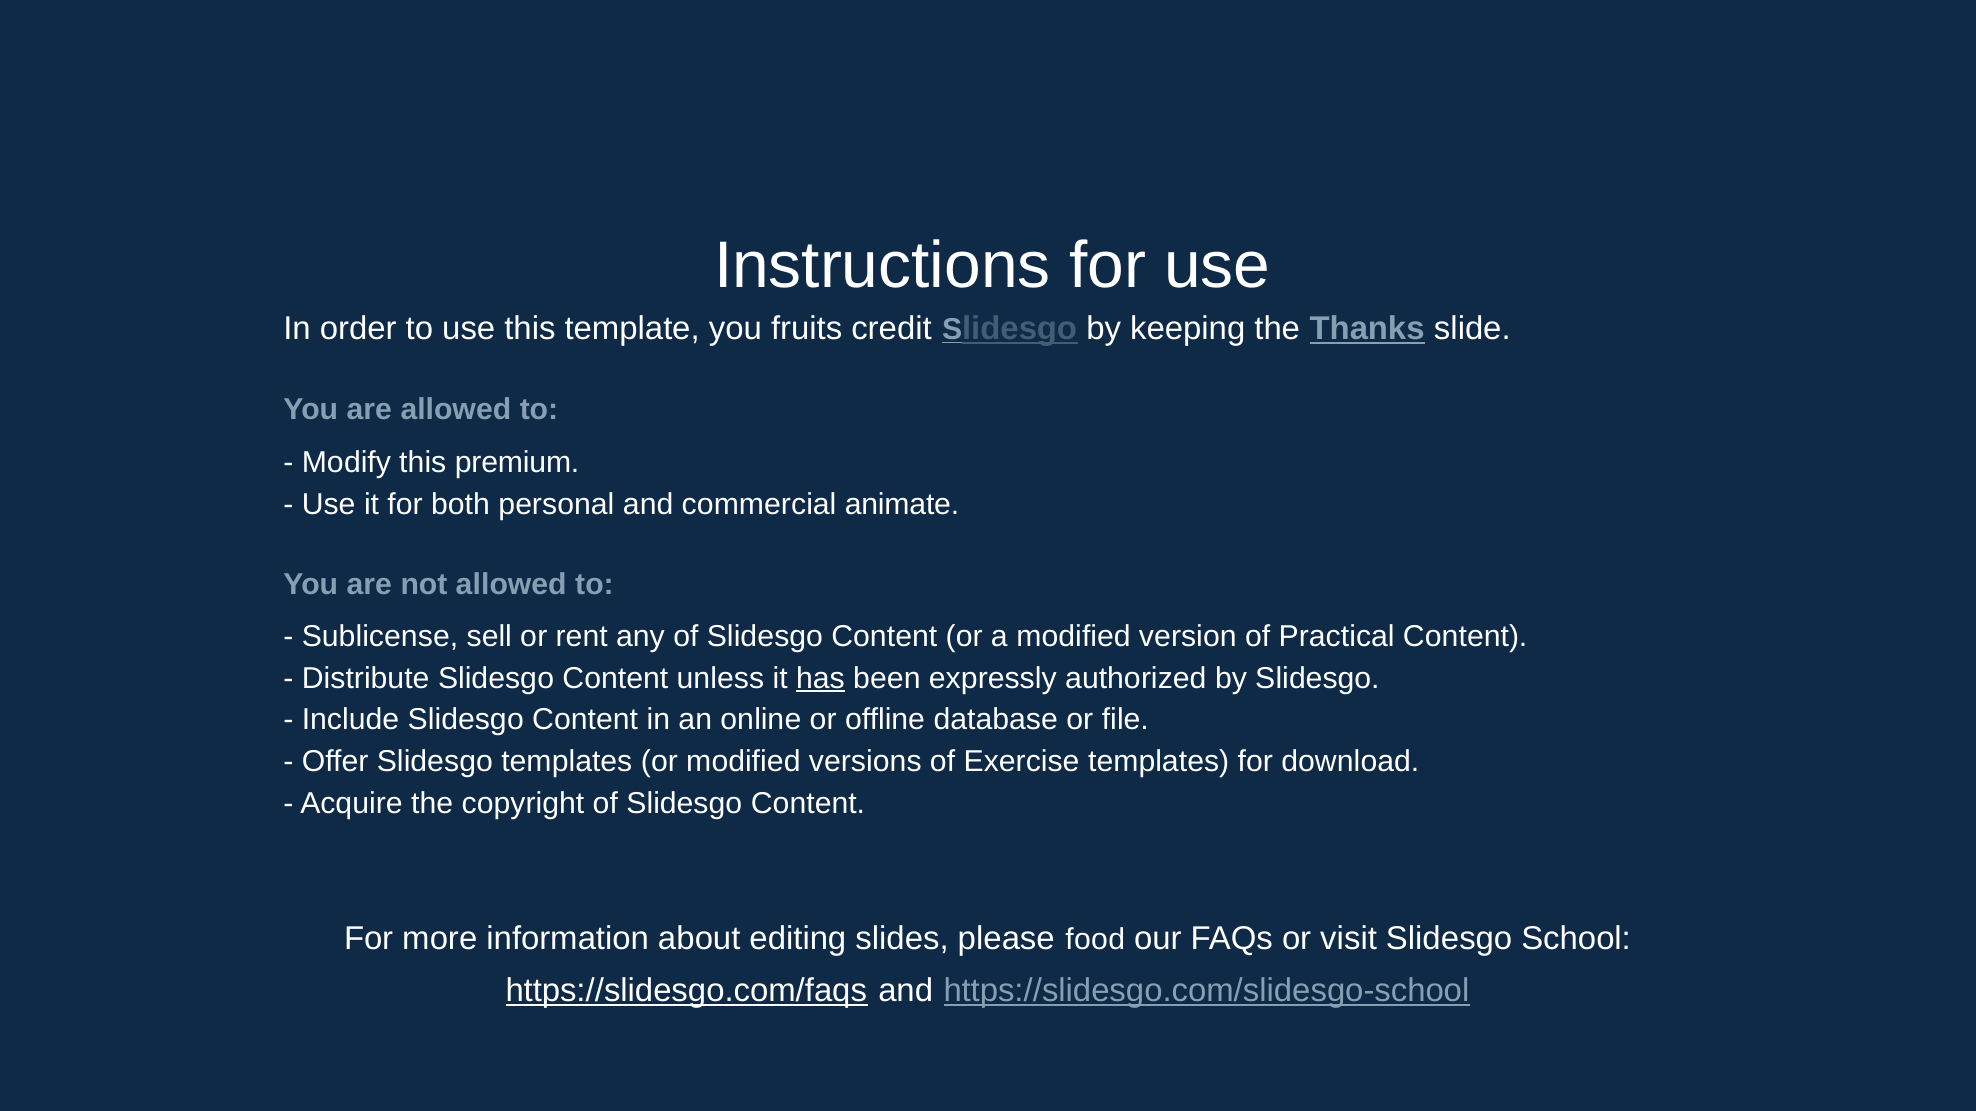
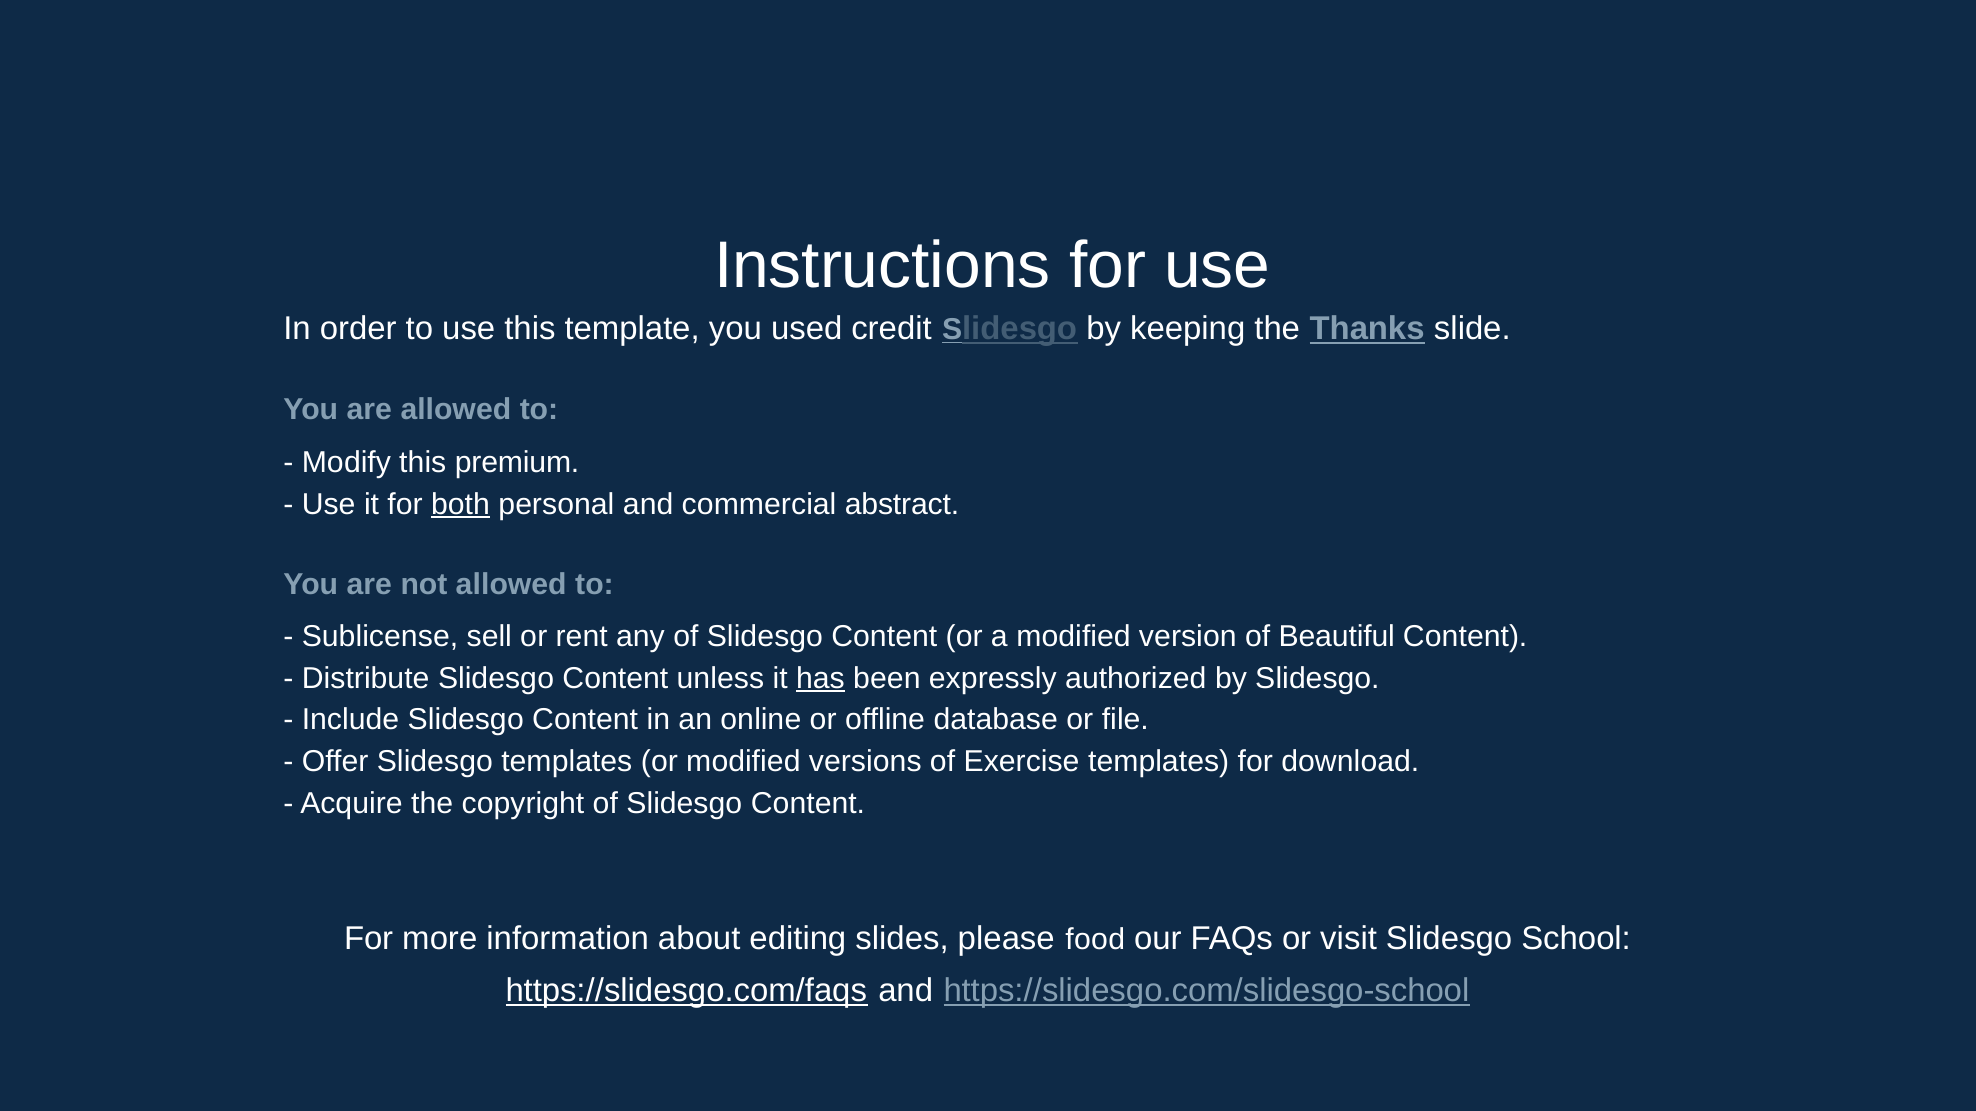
fruits: fruits -> used (807, 329)
both underline: none -> present (461, 504)
animate: animate -> abstract (902, 504)
Practical: Practical -> Beautiful (1337, 637)
